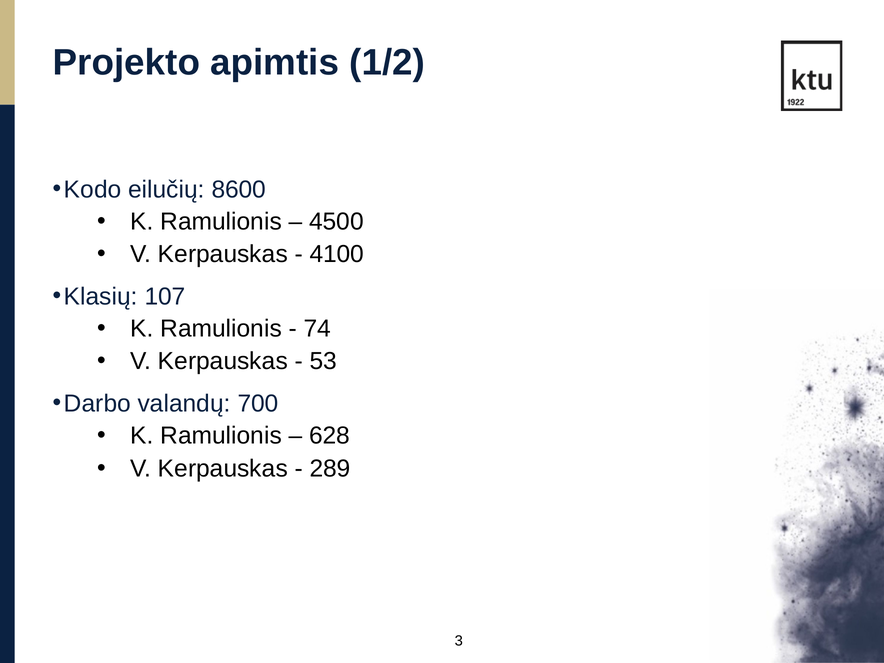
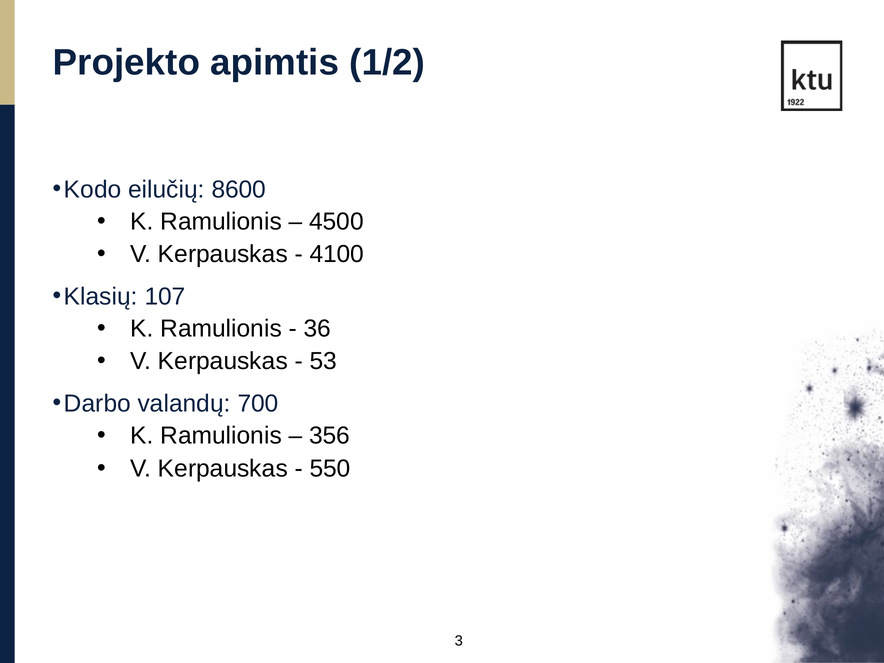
74: 74 -> 36 (317, 329)
628: 628 -> 356 (330, 436)
289: 289 -> 550 (330, 468)
